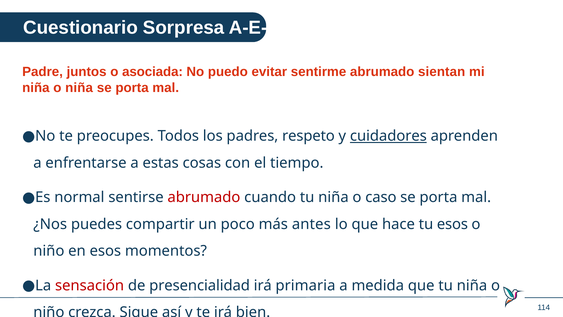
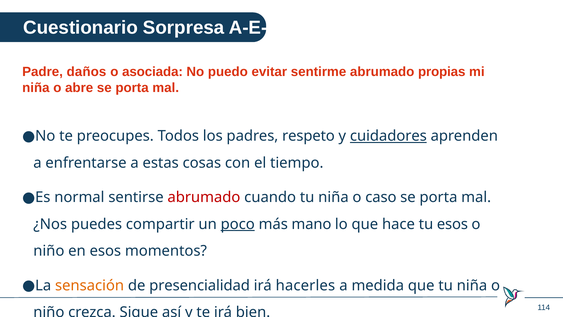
juntos: juntos -> daños (86, 72)
sientan: sientan -> propias (442, 72)
o niña: niña -> abre (79, 88)
poco underline: none -> present (238, 224)
antes: antes -> mano (311, 224)
sensación colour: red -> orange (90, 285)
primaria: primaria -> hacerles (305, 285)
